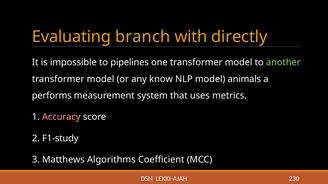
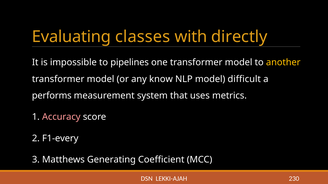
branch: branch -> classes (143, 37)
another colour: light green -> yellow (283, 63)
animals: animals -> difficult (244, 79)
F1-study: F1-study -> F1-every (60, 139)
Algorithms: Algorithms -> Generating (111, 160)
